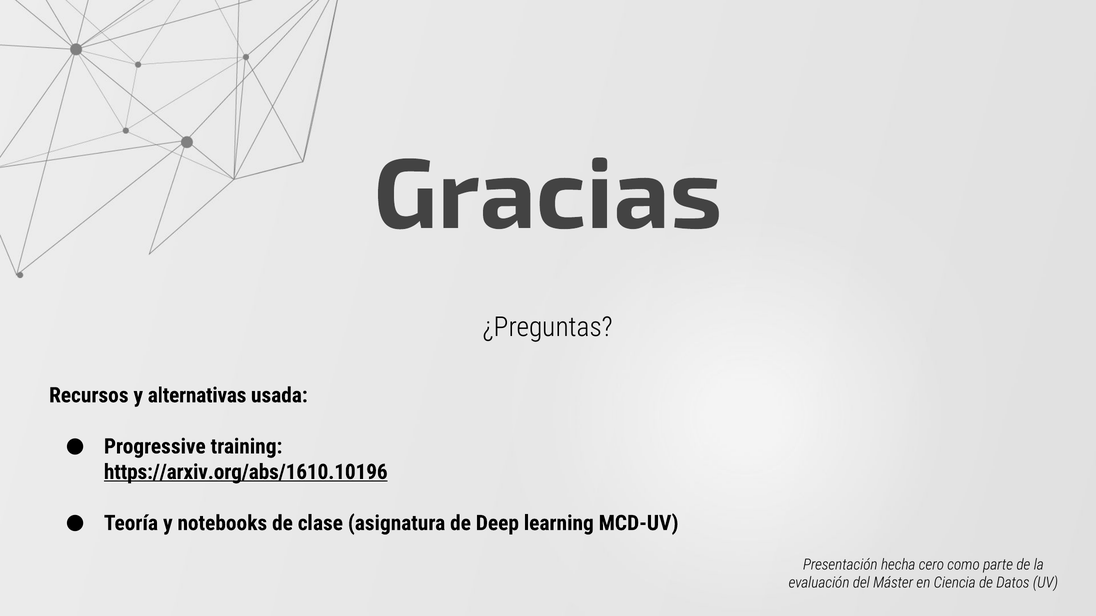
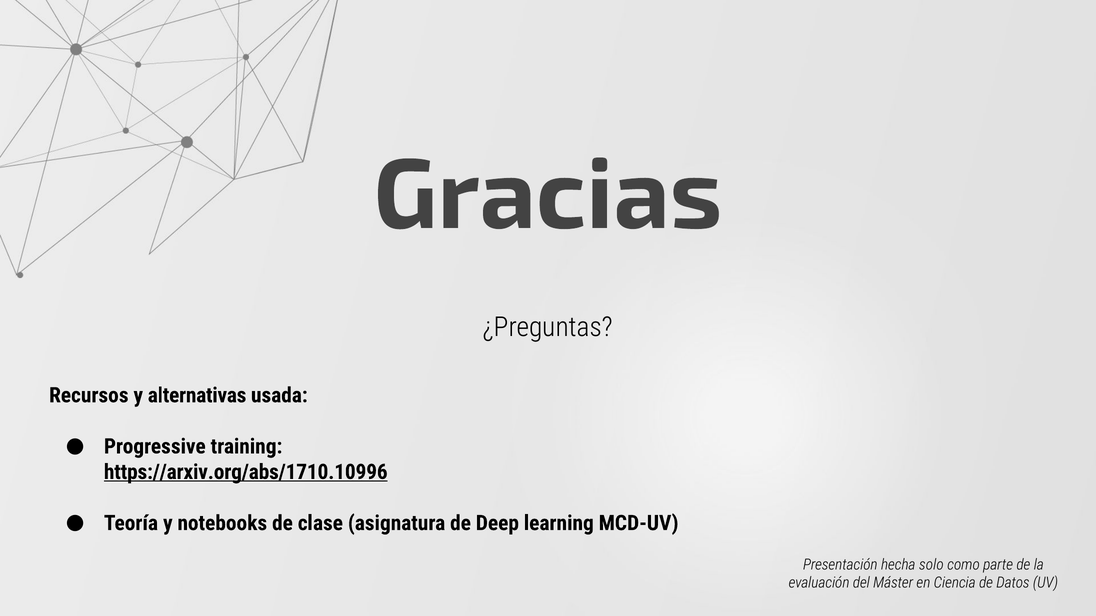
https://arxiv.org/abs/1610.10196: https://arxiv.org/abs/1610.10196 -> https://arxiv.org/abs/1710.10996 (246, 472)
cero: cero -> solo (931, 565)
